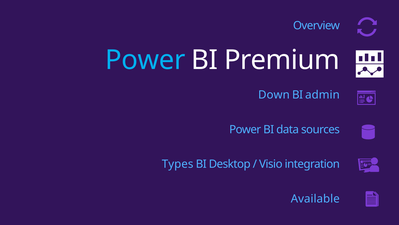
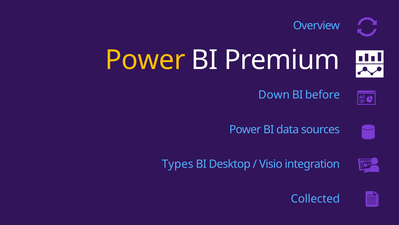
Power colour: light blue -> yellow (145, 60)
admin: admin -> before (323, 95)
Available: Available -> Collected (315, 198)
